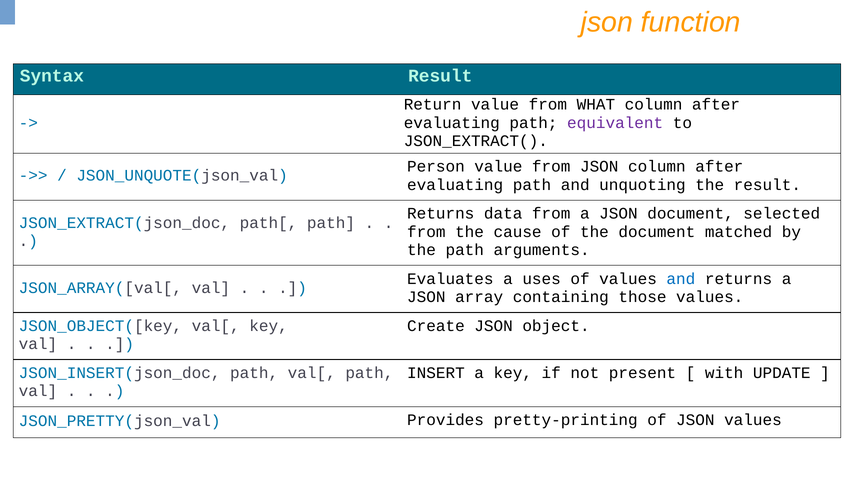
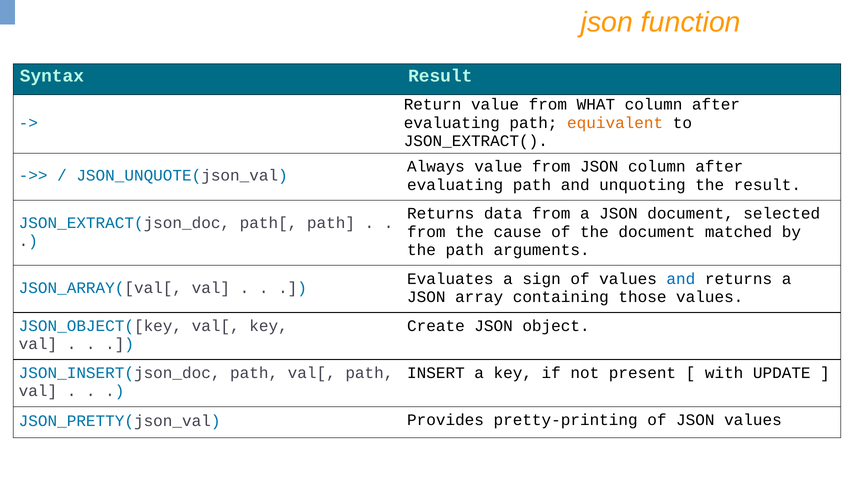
equivalent colour: purple -> orange (615, 123)
Person: Person -> Always (436, 166)
uses: uses -> sign (542, 278)
